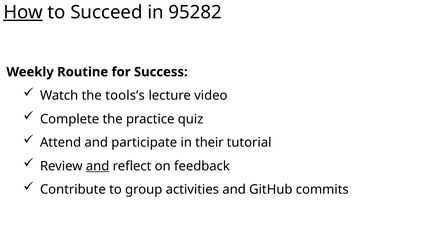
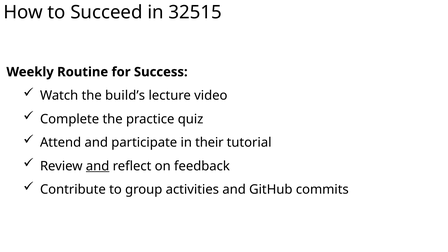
How underline: present -> none (23, 12)
95282: 95282 -> 32515 (195, 12)
tools’s: tools’s -> build’s (125, 96)
